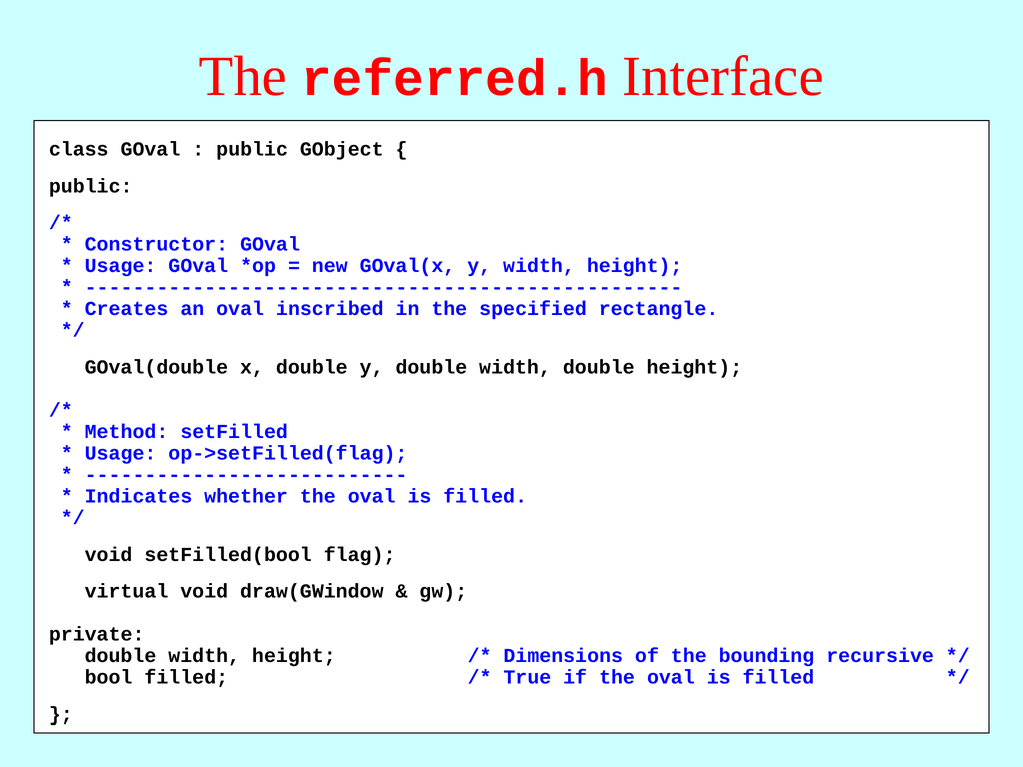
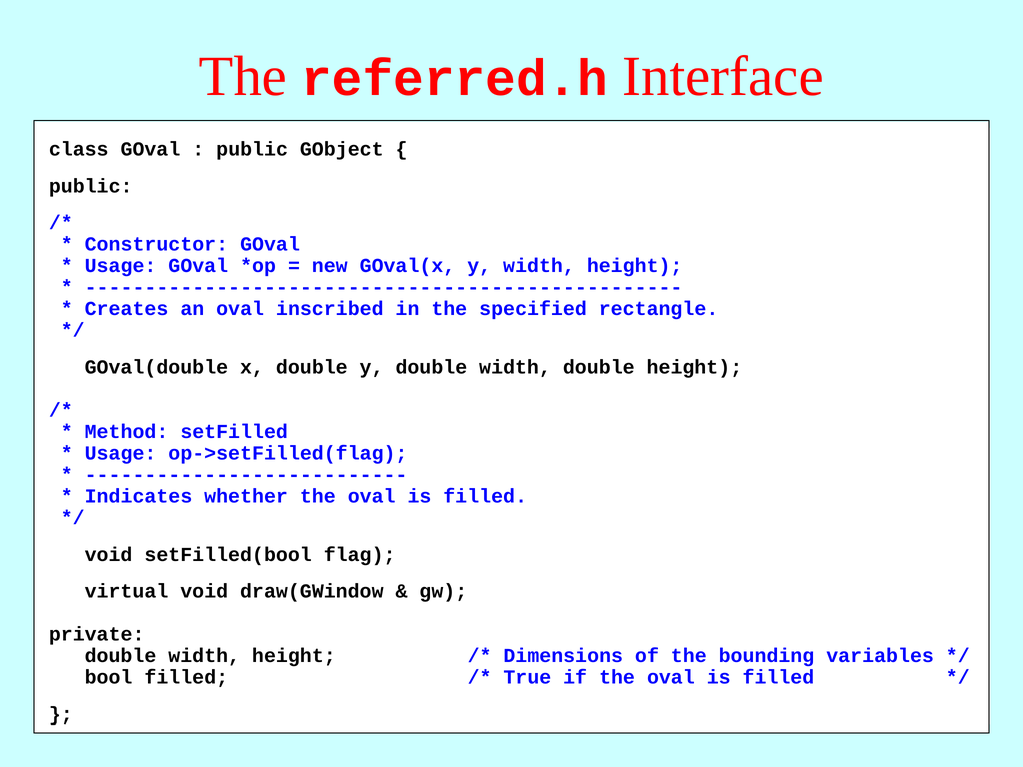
recursive: recursive -> variables (880, 656)
